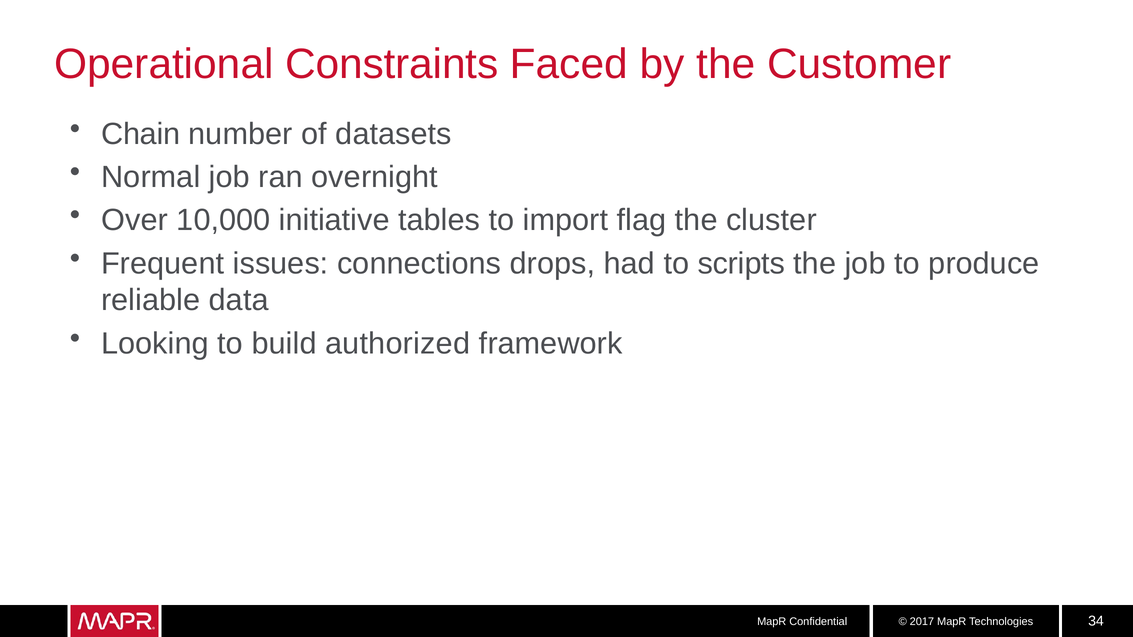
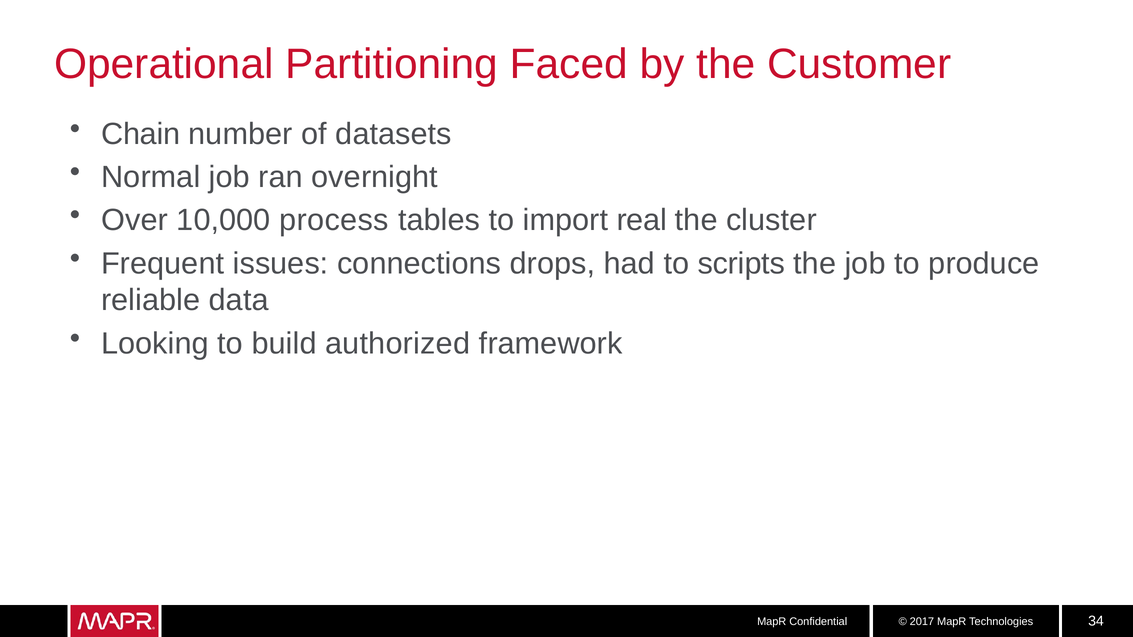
Constraints: Constraints -> Partitioning (392, 64)
initiative: initiative -> process (334, 220)
flag: flag -> real (642, 220)
